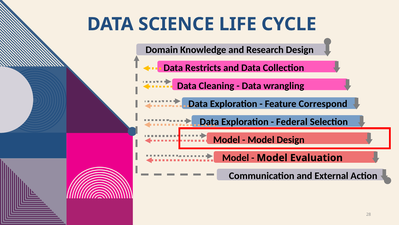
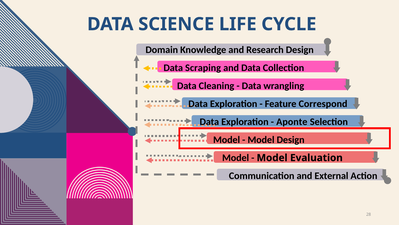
Restricts: Restricts -> Scraping (203, 68)
Federal: Federal -> Aponte (292, 122)
